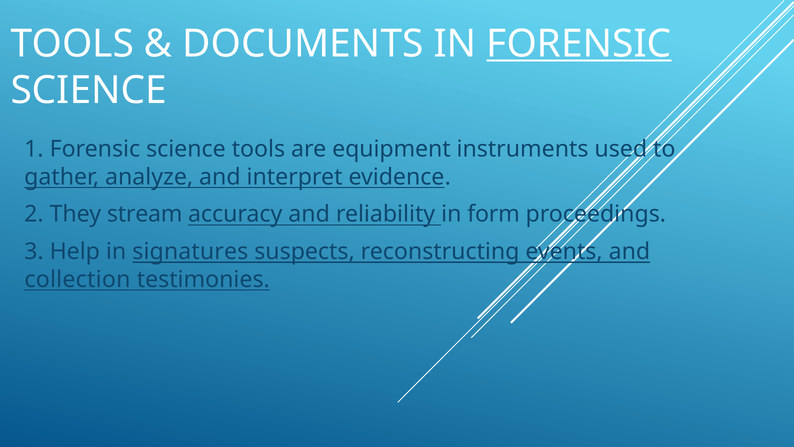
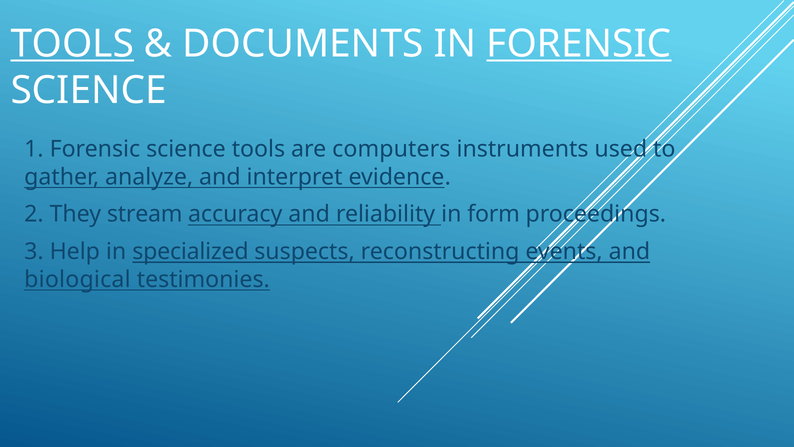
TOOLS underline: none -> present (72, 44)
equipment: equipment -> computers (391, 149)
signatures: signatures -> specialized (190, 251)
collection: collection -> biological (77, 279)
